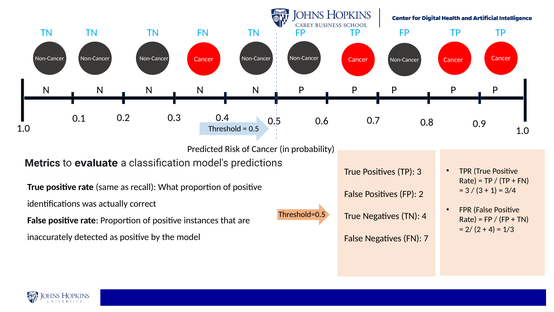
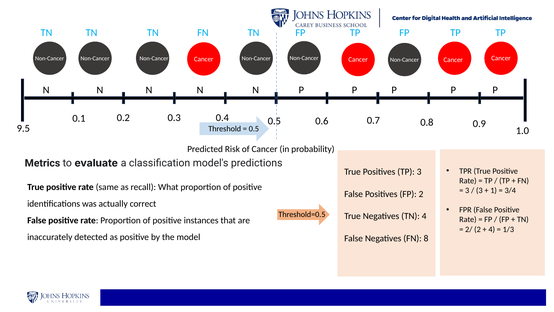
1.0: 1.0 -> 9.5 (23, 128)
7: 7 -> 8 (426, 238)
